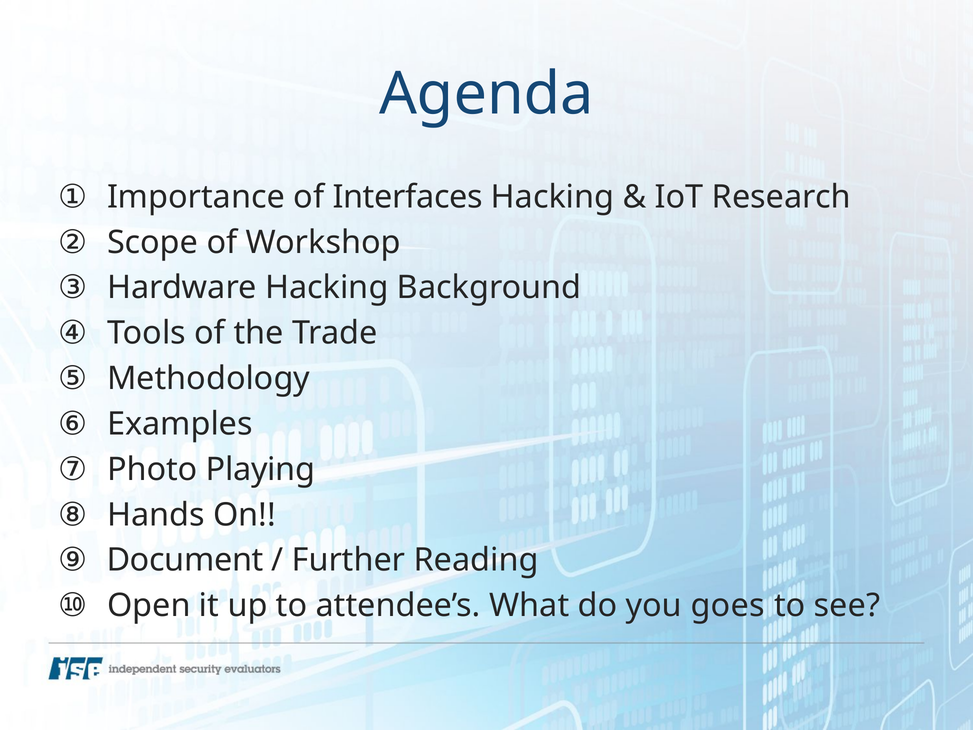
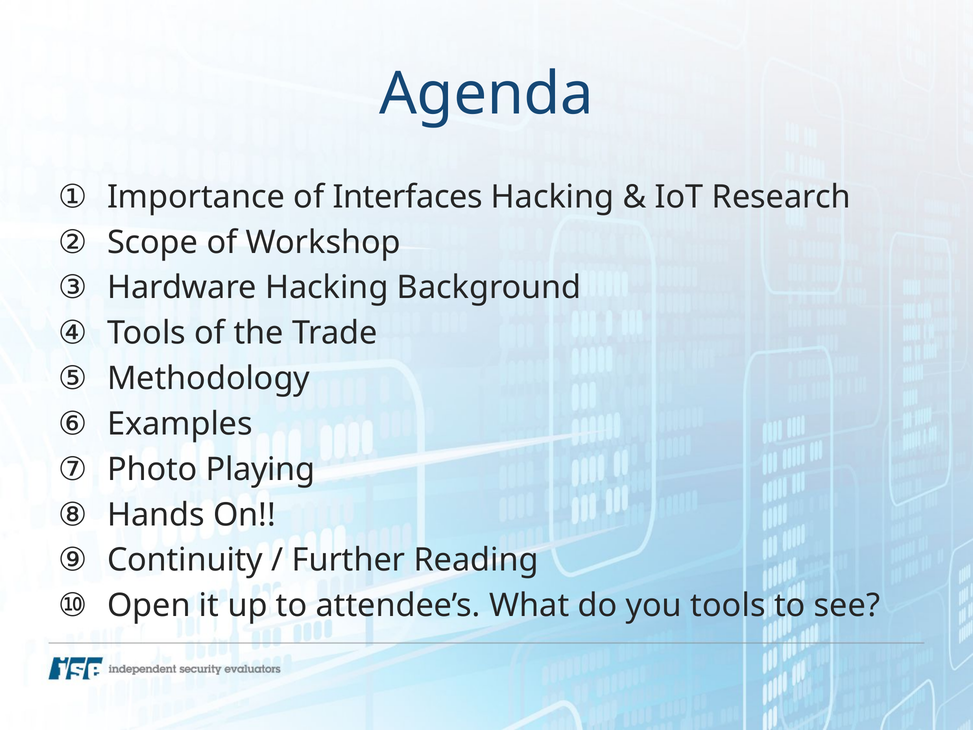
Document: Document -> Continuity (185, 560)
you goes: goes -> tools (728, 605)
